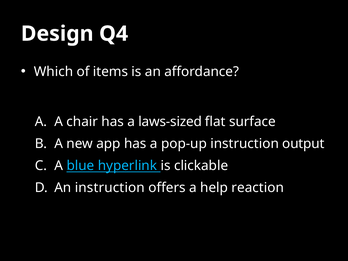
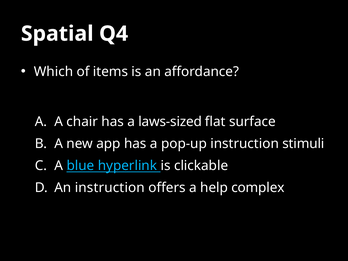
Design: Design -> Spatial (57, 34)
output: output -> stimuli (303, 144)
reaction: reaction -> complex (258, 188)
